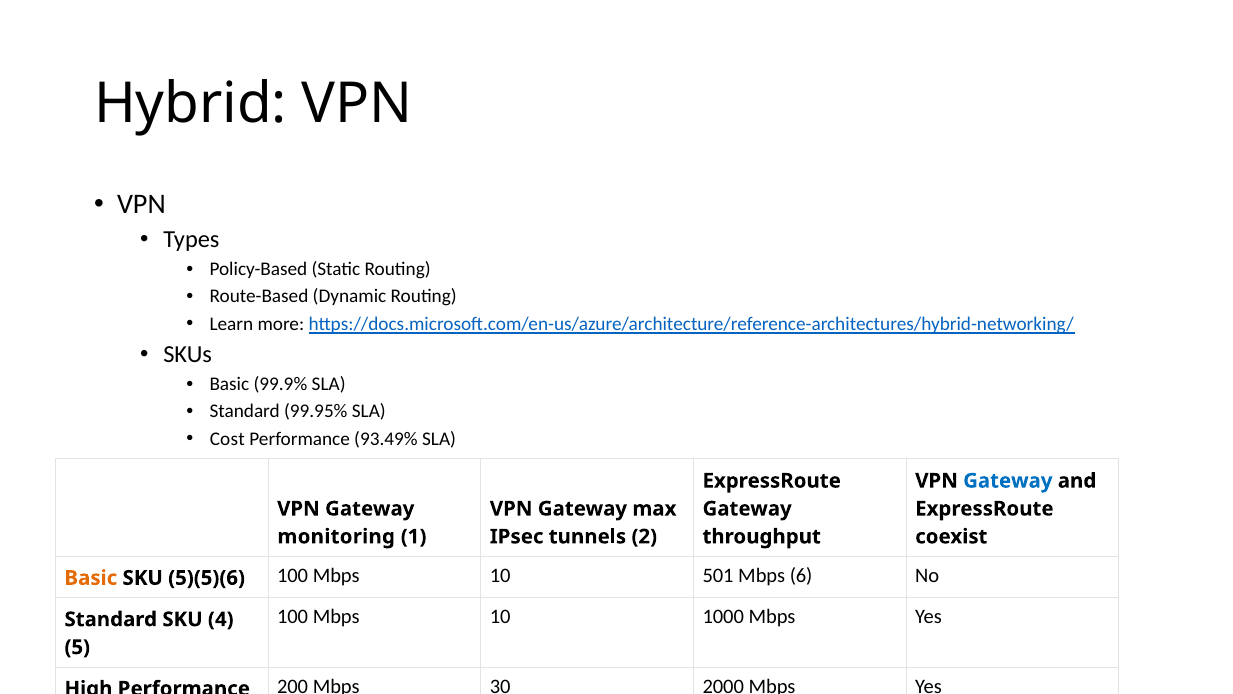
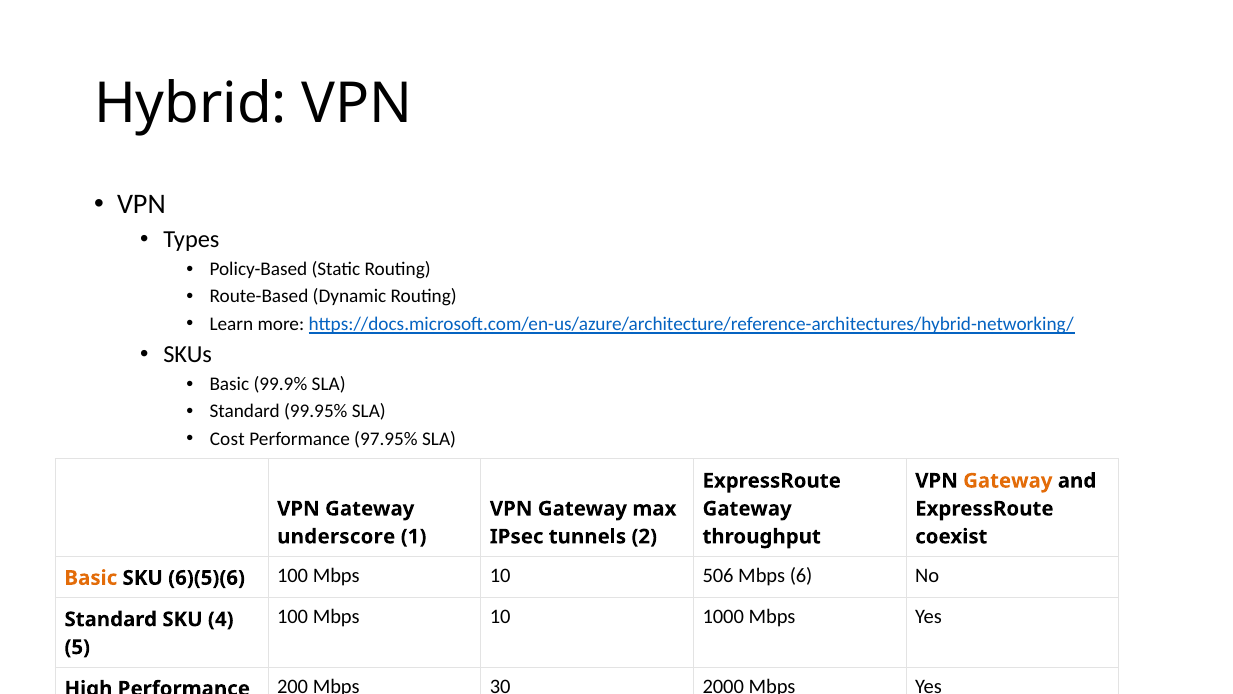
93.49%: 93.49% -> 97.95% (386, 439)
Gateway colour: blue -> orange (1008, 481)
monitoring: monitoring -> underscore (336, 536)
5)(5)(6: 5)(5)(6 -> 6)(5)(6 (207, 578)
501: 501 -> 506 (718, 575)
